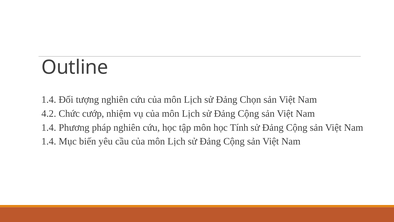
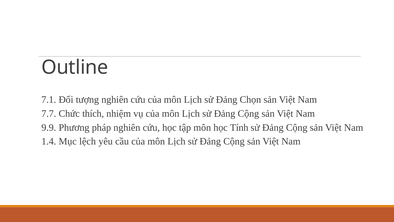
1.4: 1.4 -> 7.1 (49, 99)
4.2: 4.2 -> 7.7 (49, 113)
cướp: cướp -> thích (93, 113)
1.4: 1.4 -> 9.9 (49, 127)
biến: biến -> lệch (88, 141)
